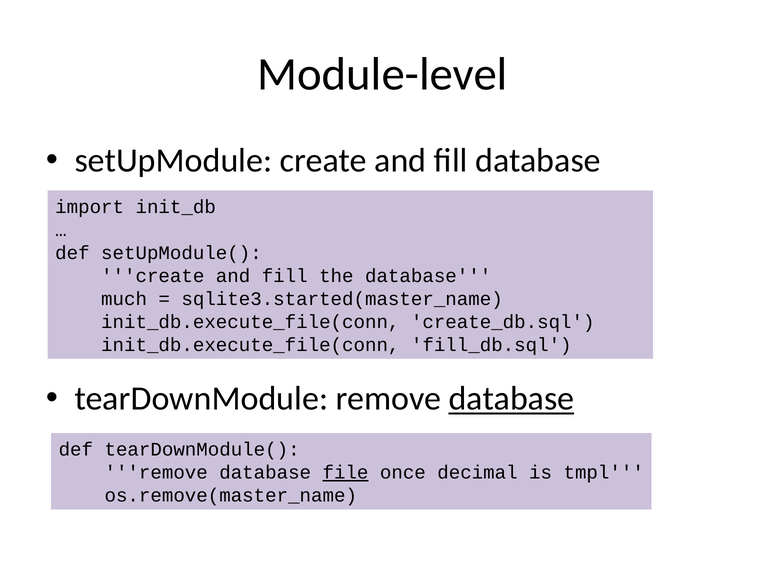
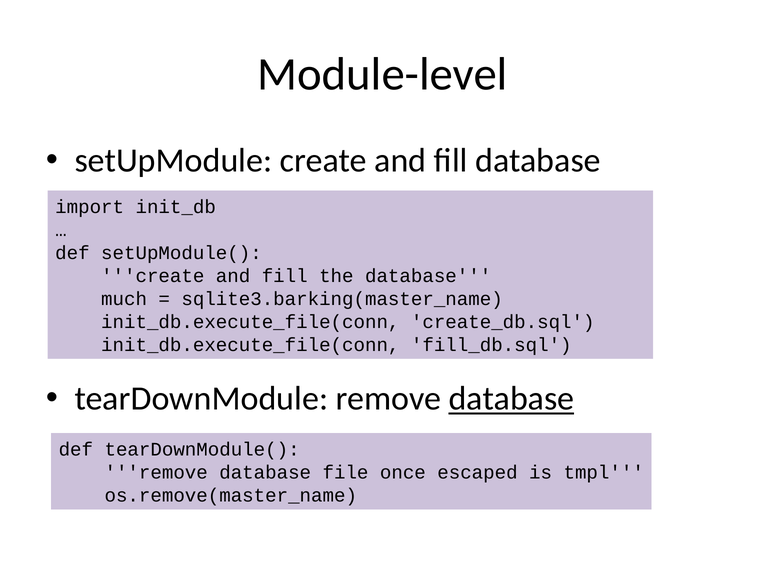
sqlite3.started(master_name: sqlite3.started(master_name -> sqlite3.barking(master_name (342, 299)
file underline: present -> none (346, 472)
decimal: decimal -> escaped (477, 472)
